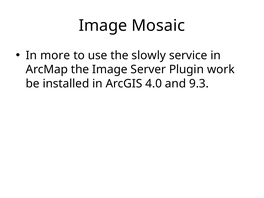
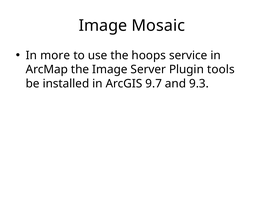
slowly: slowly -> hoops (149, 55)
work: work -> tools (221, 69)
4.0: 4.0 -> 9.7 (154, 84)
